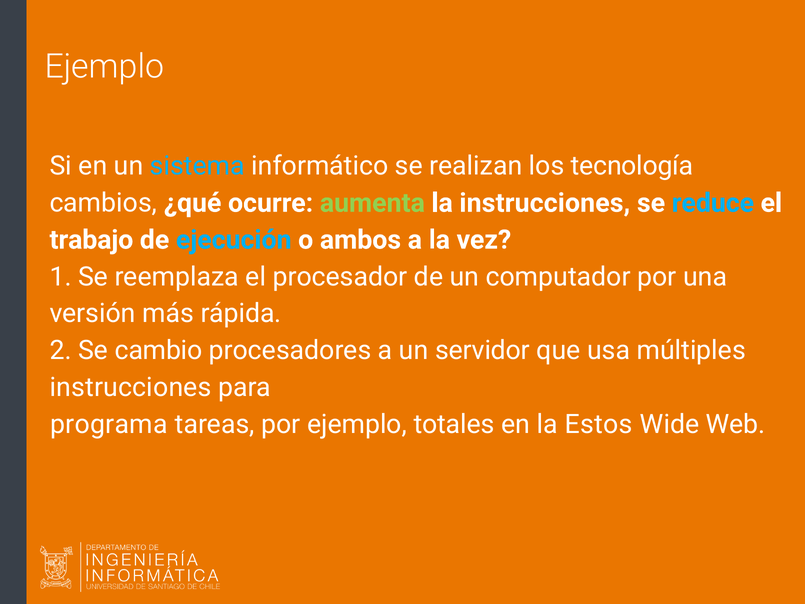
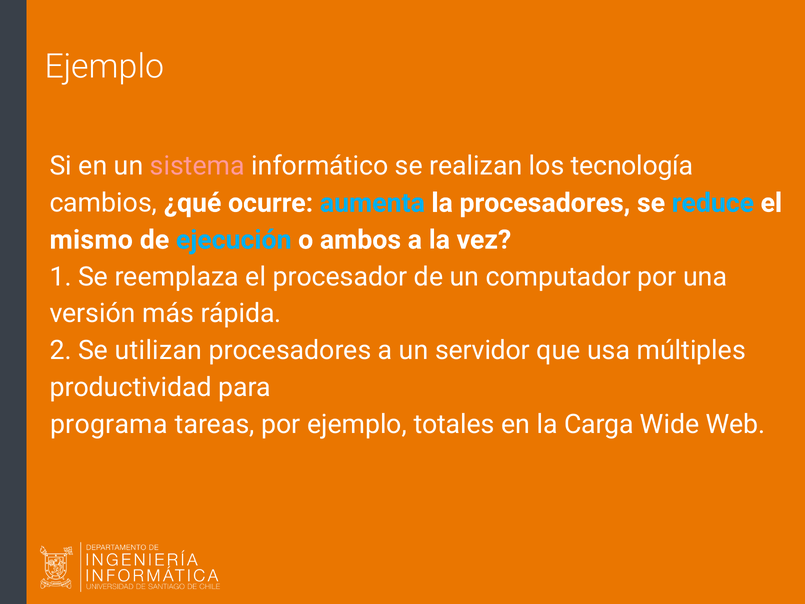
sistema colour: light blue -> pink (197, 166)
aumenta colour: light green -> light blue (372, 203)
la instrucciones: instrucciones -> procesadores (545, 203)
trabajo: trabajo -> mismo (91, 240)
cambio: cambio -> utilizan (158, 350)
instrucciones: instrucciones -> productividad (131, 387)
Estos: Estos -> Carga (599, 424)
